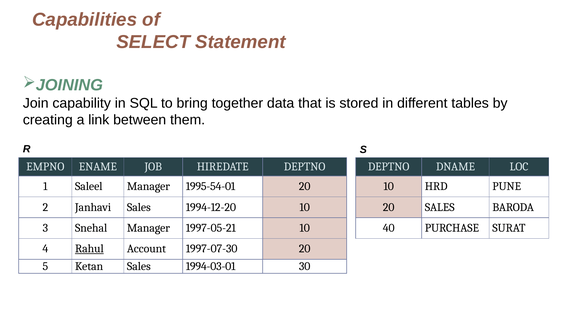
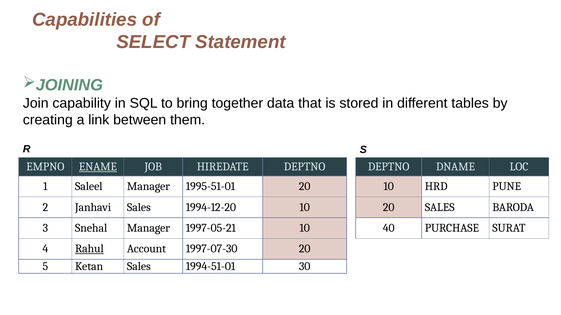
ENAME underline: none -> present (98, 167)
1995-54-01: 1995-54-01 -> 1995-51-01 (210, 187)
1994-03-01: 1994-03-01 -> 1994-51-01 (211, 267)
